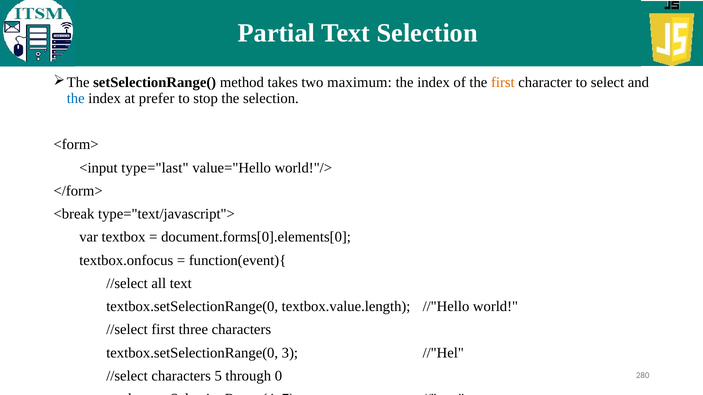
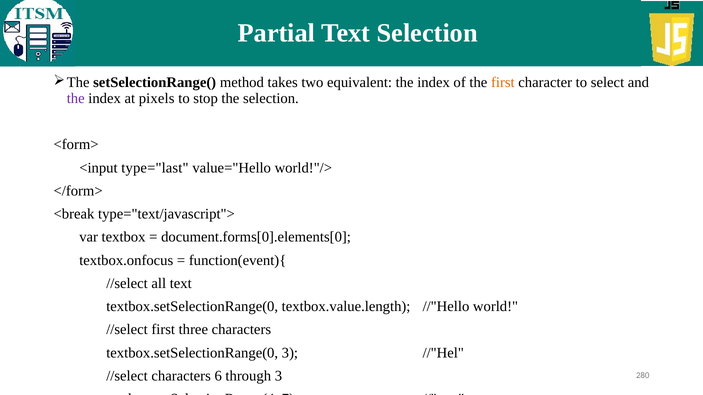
maximum: maximum -> equivalent (360, 83)
the colour: blue -> purple (76, 98)
prefer: prefer -> pixels (157, 98)
5: 5 -> 6 (218, 376)
through 0: 0 -> 3 (278, 376)
